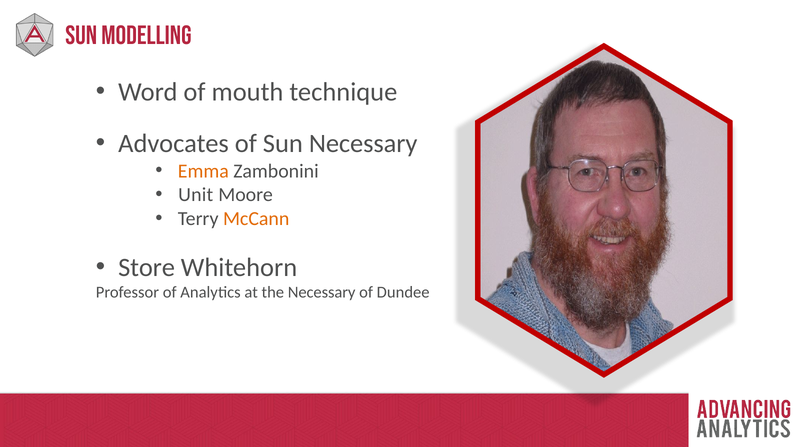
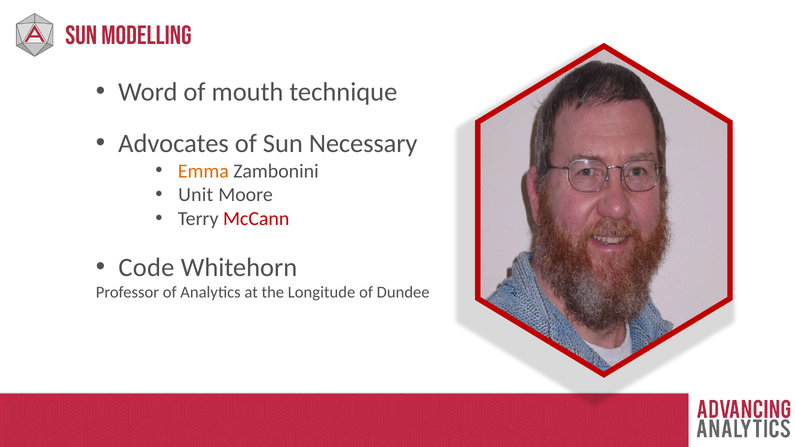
McCann colour: orange -> red (256, 219)
Store: Store -> Code (146, 267)
the Necessary: Necessary -> Longitude (322, 293)
